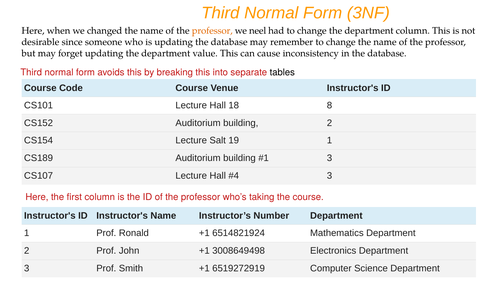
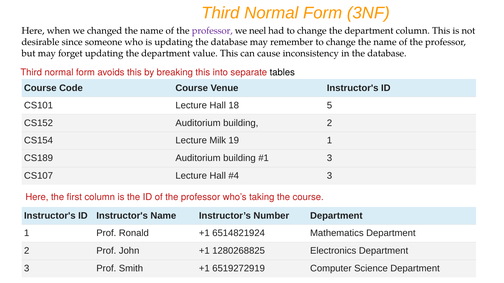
professor colour: orange -> purple (212, 31)
8: 8 -> 5 (330, 105)
Salt: Salt -> Milk (218, 141)
3008649498: 3008649498 -> 1280268825 (239, 251)
